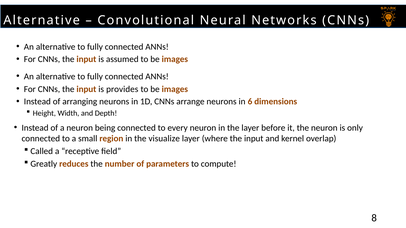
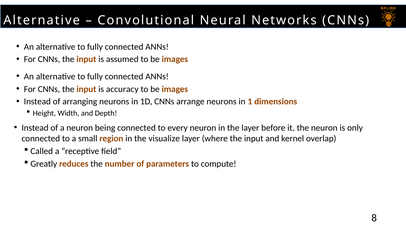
provides: provides -> accuracy (122, 89)
6: 6 -> 1 (250, 102)
